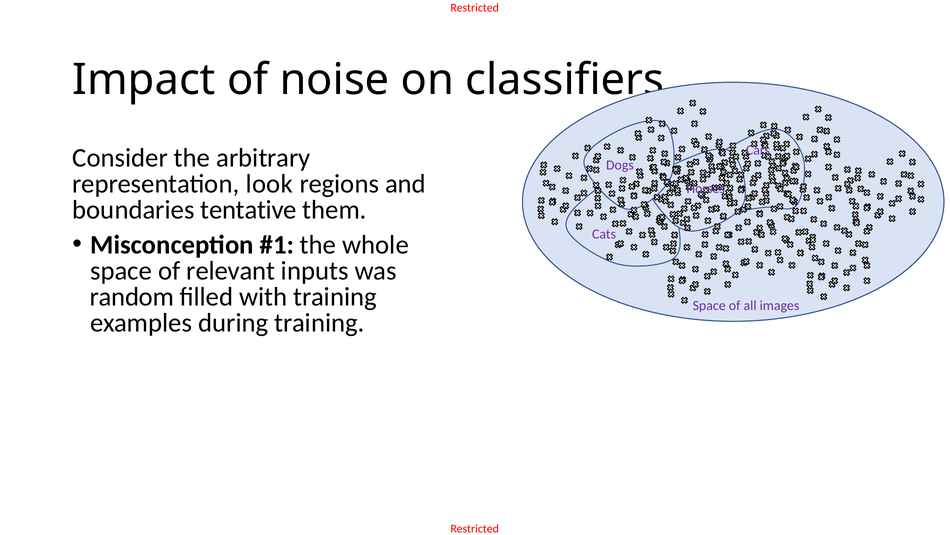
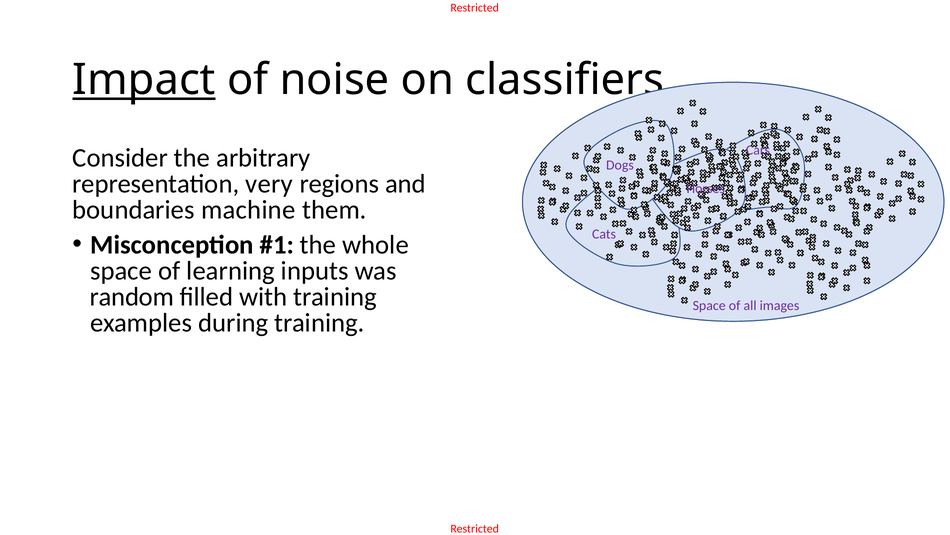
Impact underline: none -> present (144, 80)
look: look -> very (269, 184)
tentative: tentative -> machine (248, 210)
relevant: relevant -> learning (231, 271)
